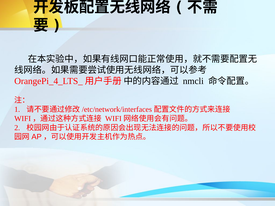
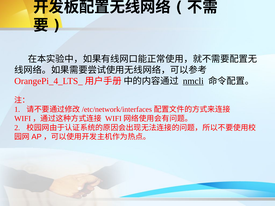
nmcli underline: none -> present (193, 81)
